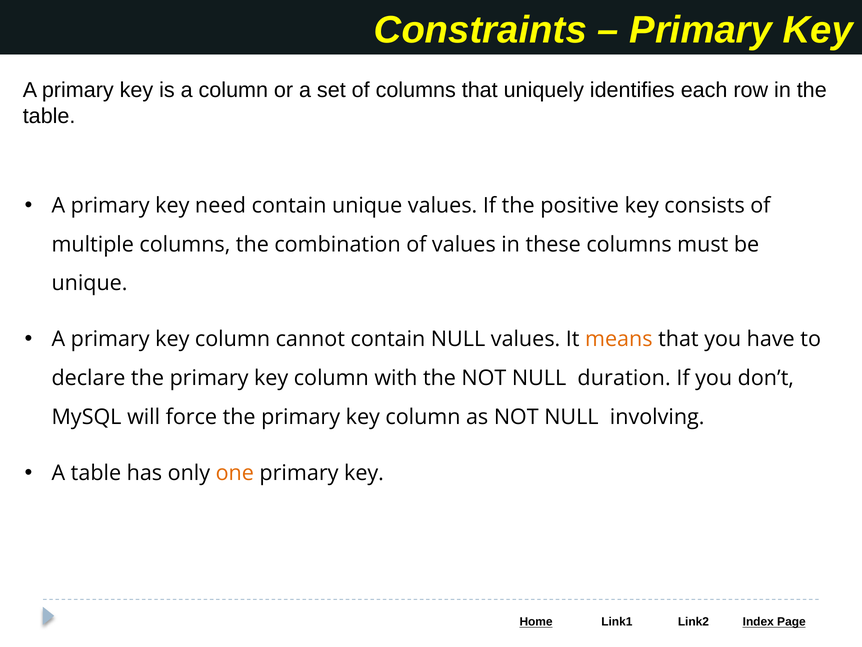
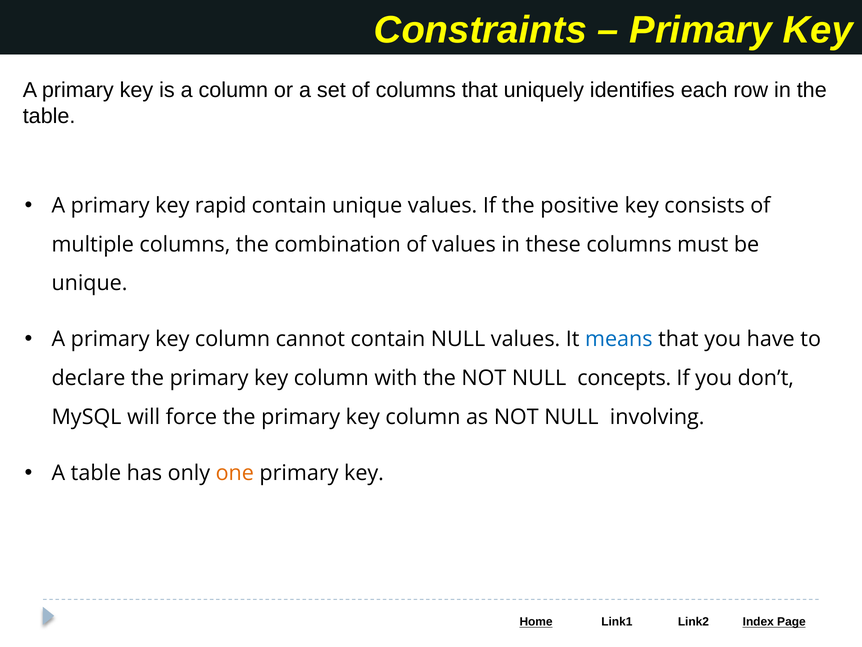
need: need -> rapid (221, 206)
means colour: orange -> blue (619, 339)
duration: duration -> concepts (624, 378)
